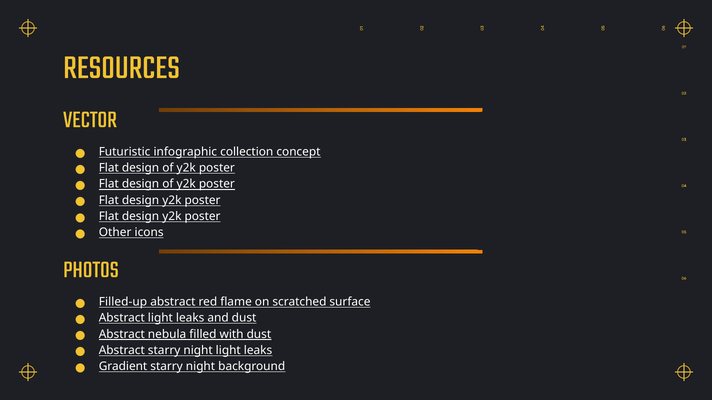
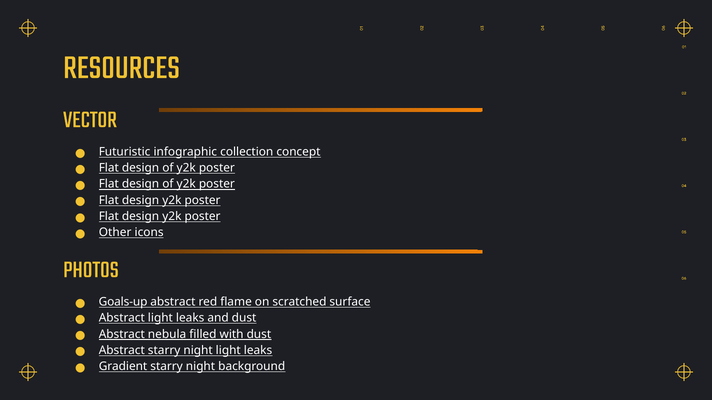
Filled-up: Filled-up -> Goals-up (123, 302)
